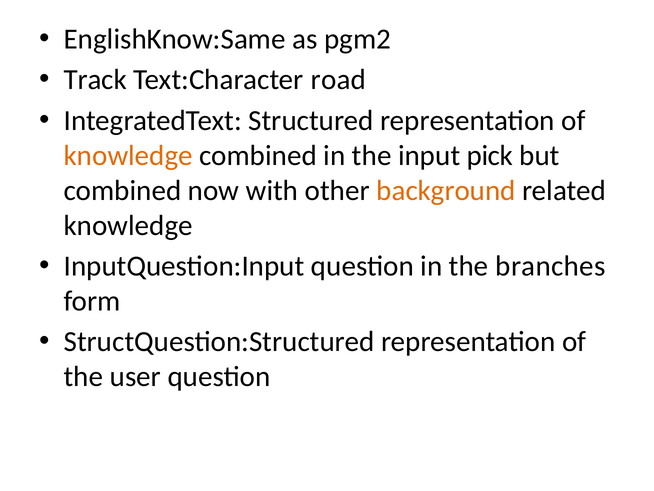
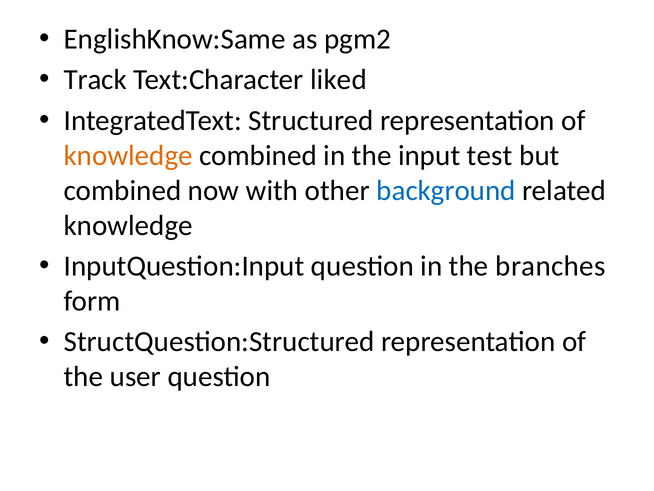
road: road -> liked (338, 80)
pick: pick -> test (490, 155)
background colour: orange -> blue (446, 190)
